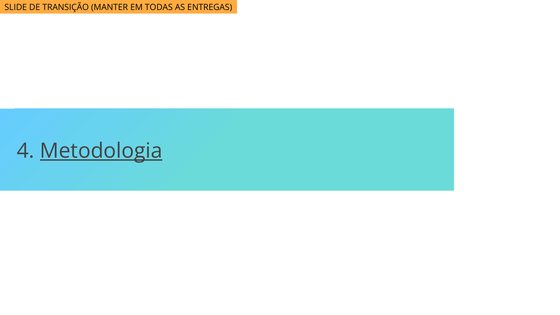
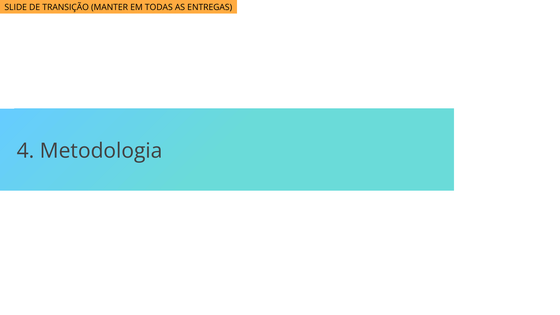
Metodologia underline: present -> none (101, 151)
